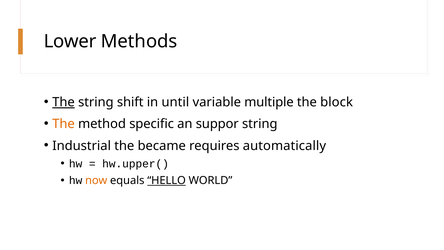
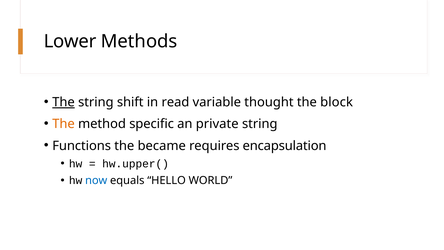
until: until -> read (175, 102)
multiple: multiple -> thought (269, 102)
suppor: suppor -> private (217, 124)
Industrial: Industrial -> Functions (82, 146)
automatically: automatically -> encapsulation (285, 146)
now colour: orange -> blue (96, 180)
HELLO underline: present -> none (167, 180)
